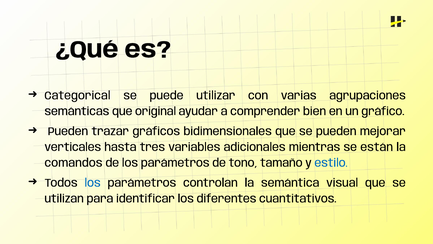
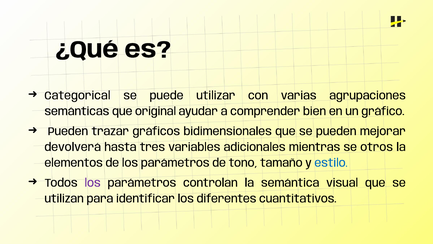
verticales: verticales -> devolverá (73, 147)
están: están -> otros (377, 147)
comandos: comandos -> elementos (74, 163)
los colour: blue -> purple (93, 183)
